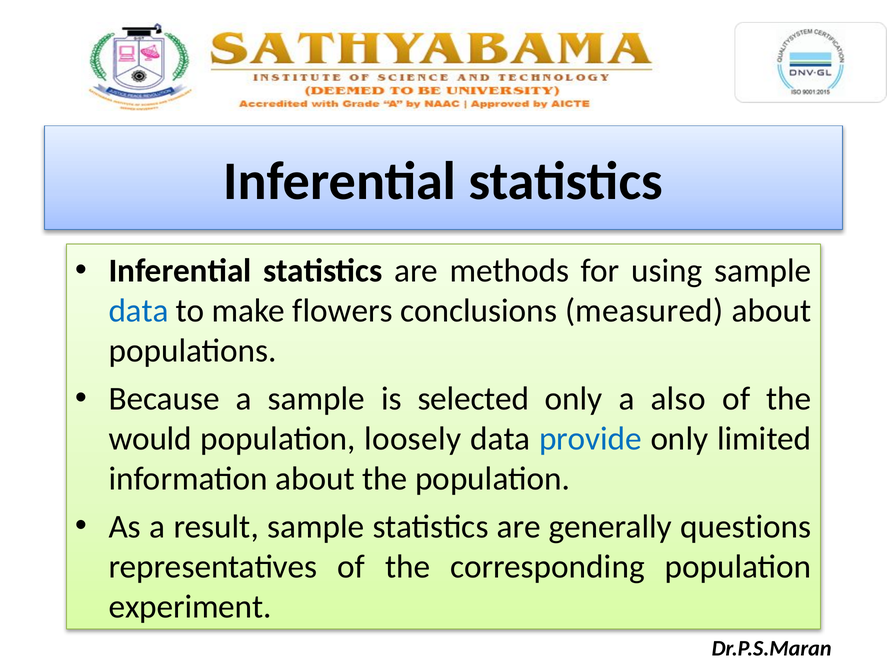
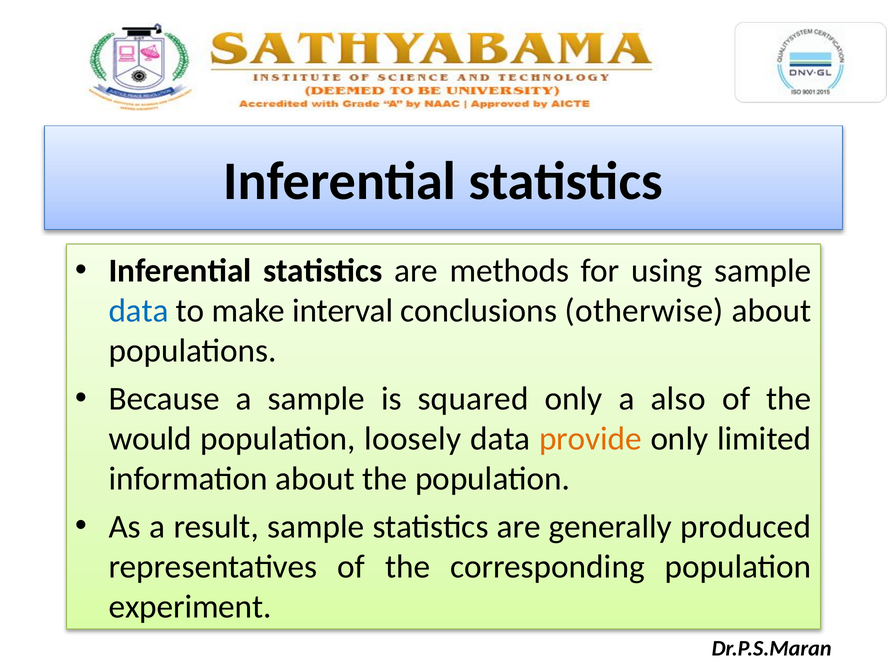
flowers: flowers -> interval (343, 311)
measured: measured -> otherwise (644, 311)
selected: selected -> squared (473, 398)
provide colour: blue -> orange (590, 438)
questions: questions -> produced (746, 526)
